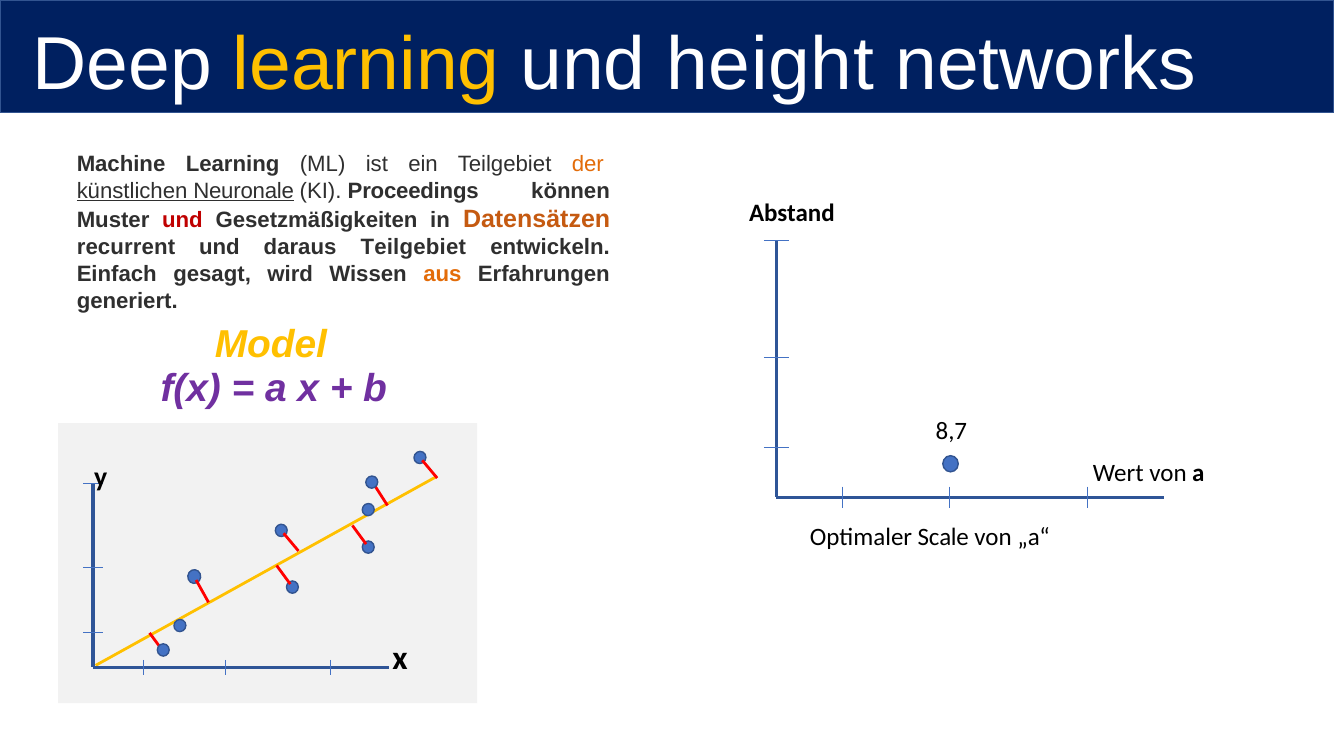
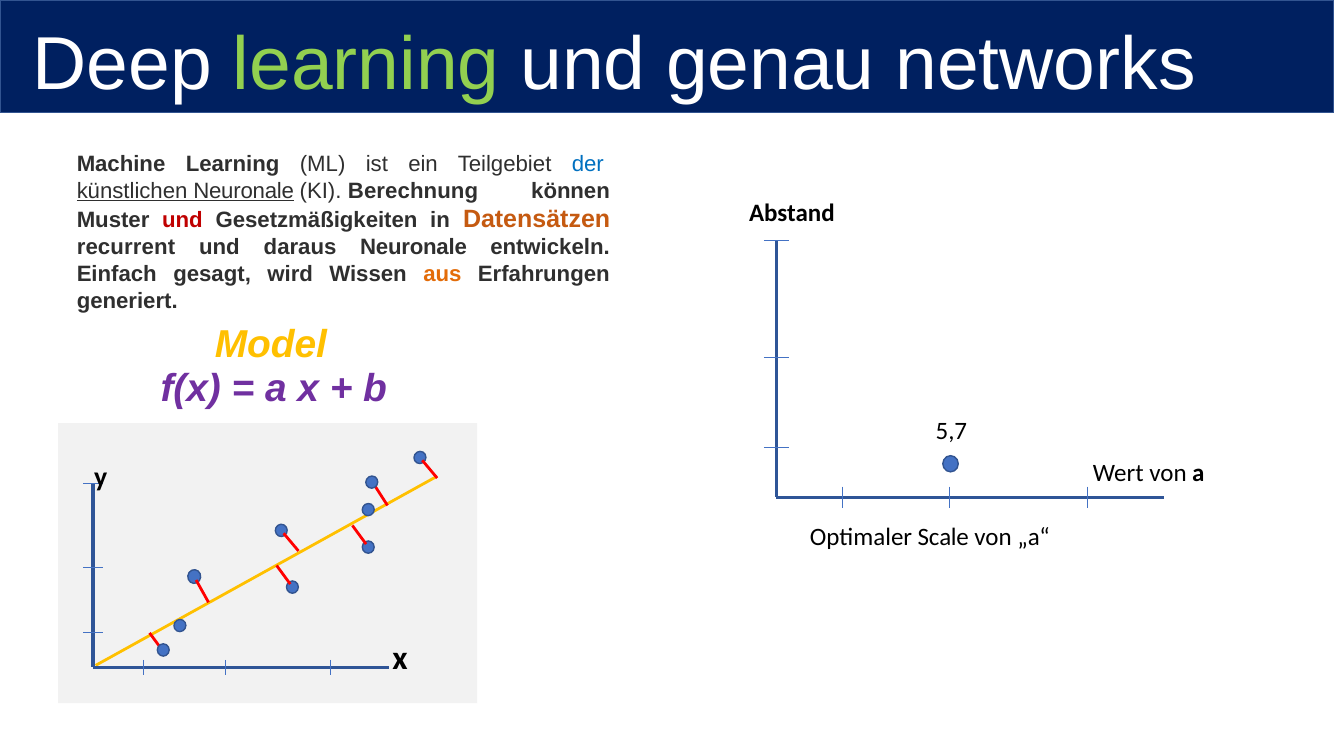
learning colour: yellow -> light green (366, 65)
height: height -> genau (770, 65)
der colour: orange -> blue (588, 164)
Proceedings: Proceedings -> Berechnung (413, 191)
daraus Teilgebiet: Teilgebiet -> Neuronale (414, 248)
8,7: 8,7 -> 5,7 (951, 431)
